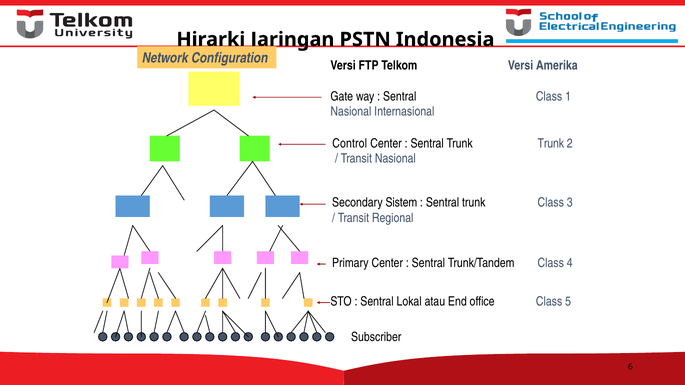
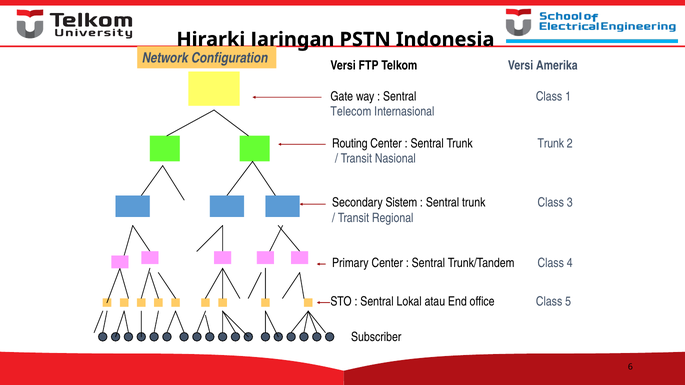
Nasional: Nasional -> Telecom (351, 112)
Control: Control -> Routing (350, 143)
